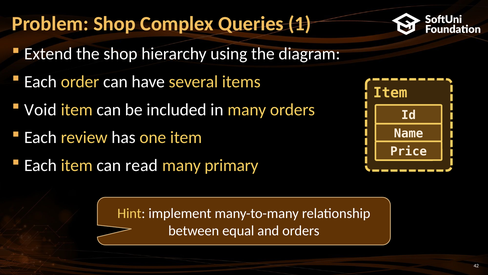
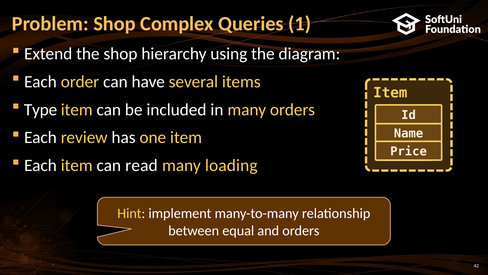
Void: Void -> Type (41, 110)
primary: primary -> loading (231, 165)
